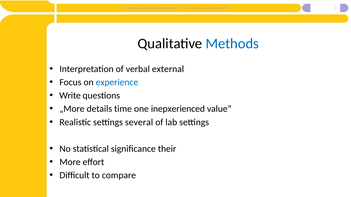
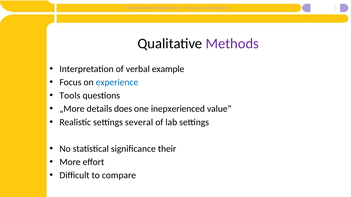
Methods colour: blue -> purple (232, 44)
external: external -> example (168, 69)
Write: Write -> Tools (70, 96)
time: time -> does (123, 109)
